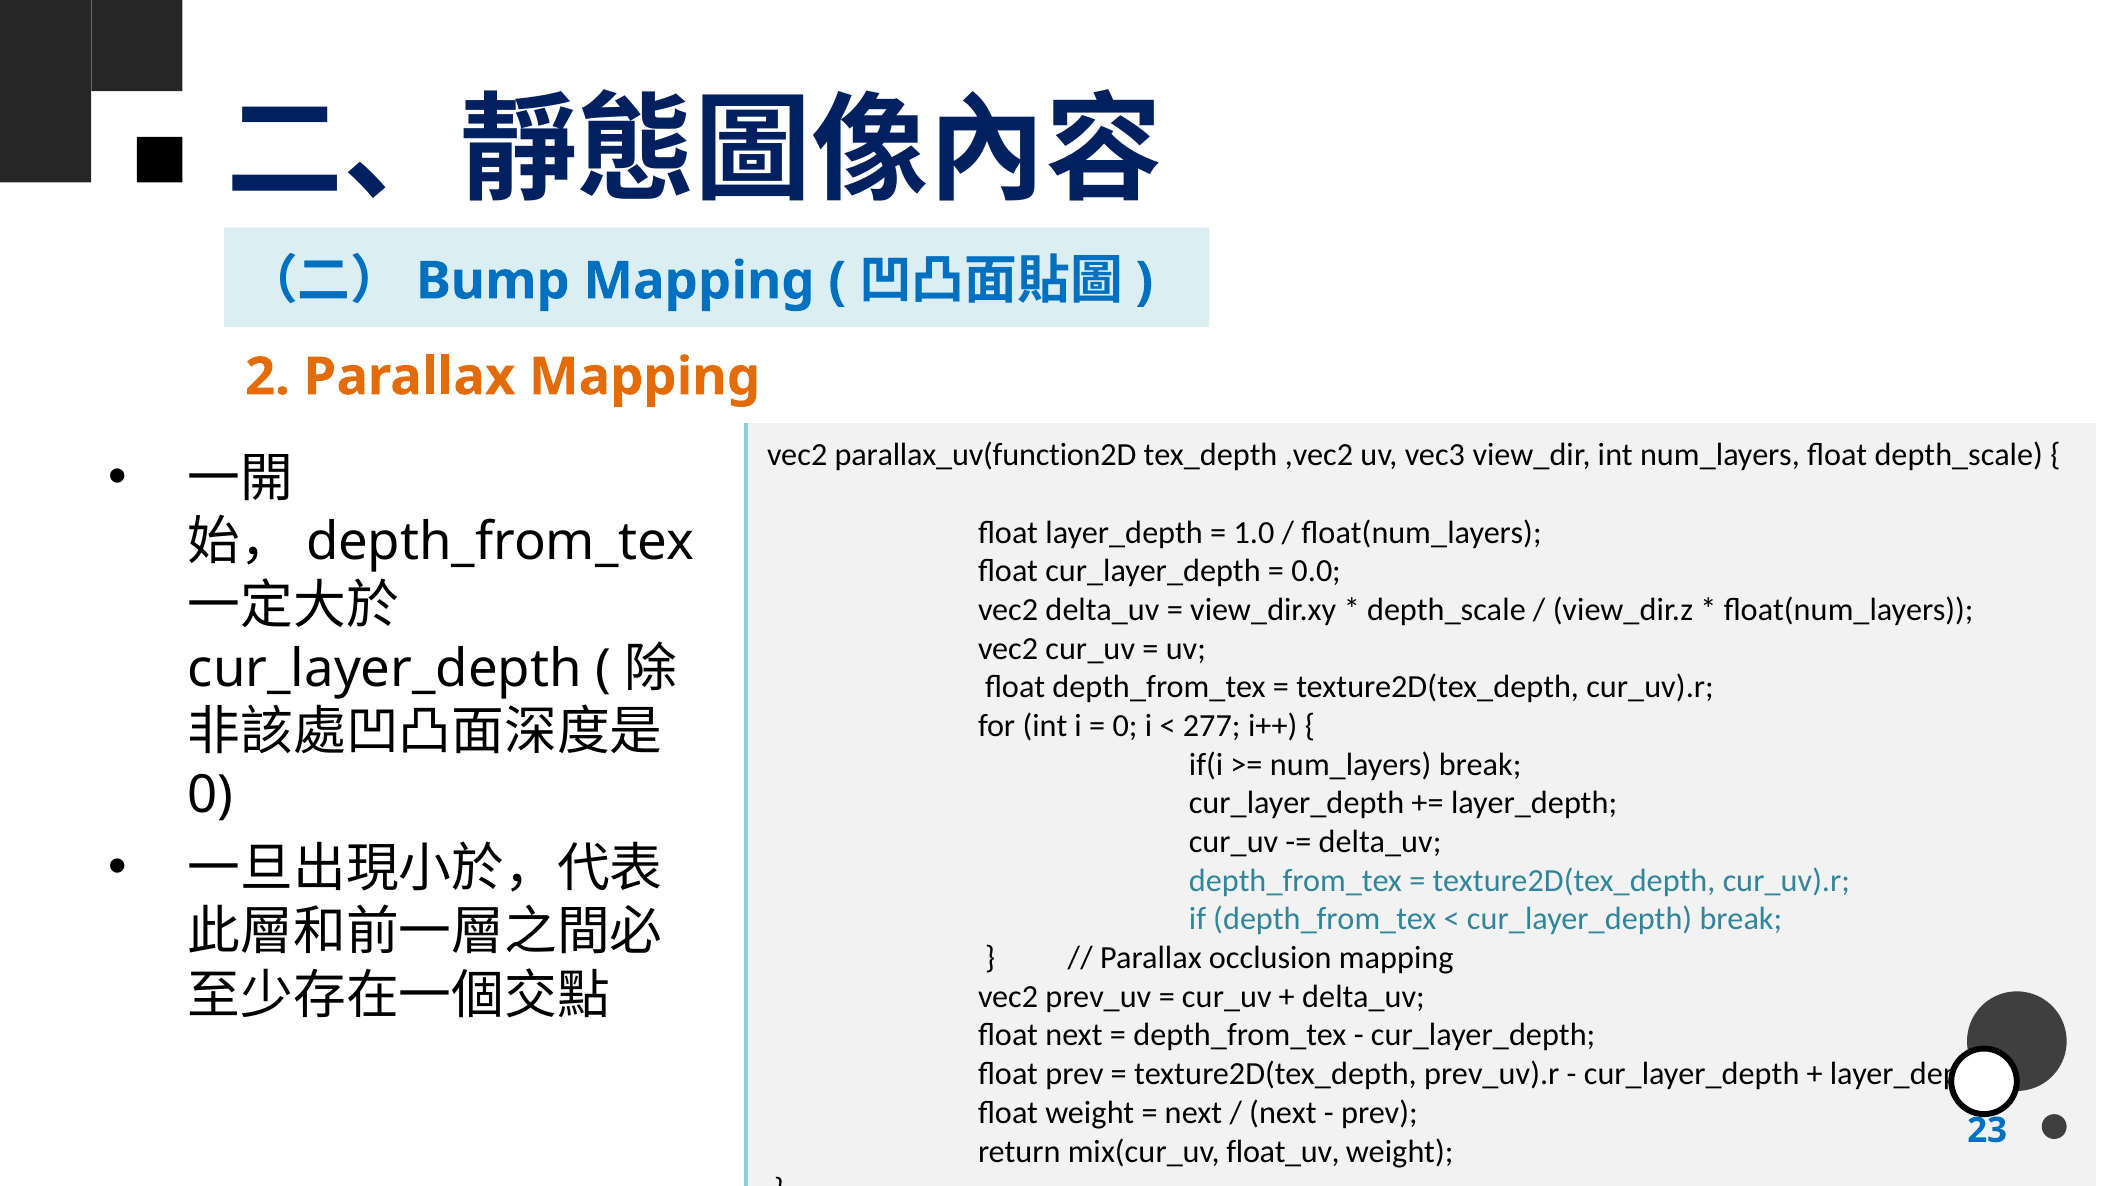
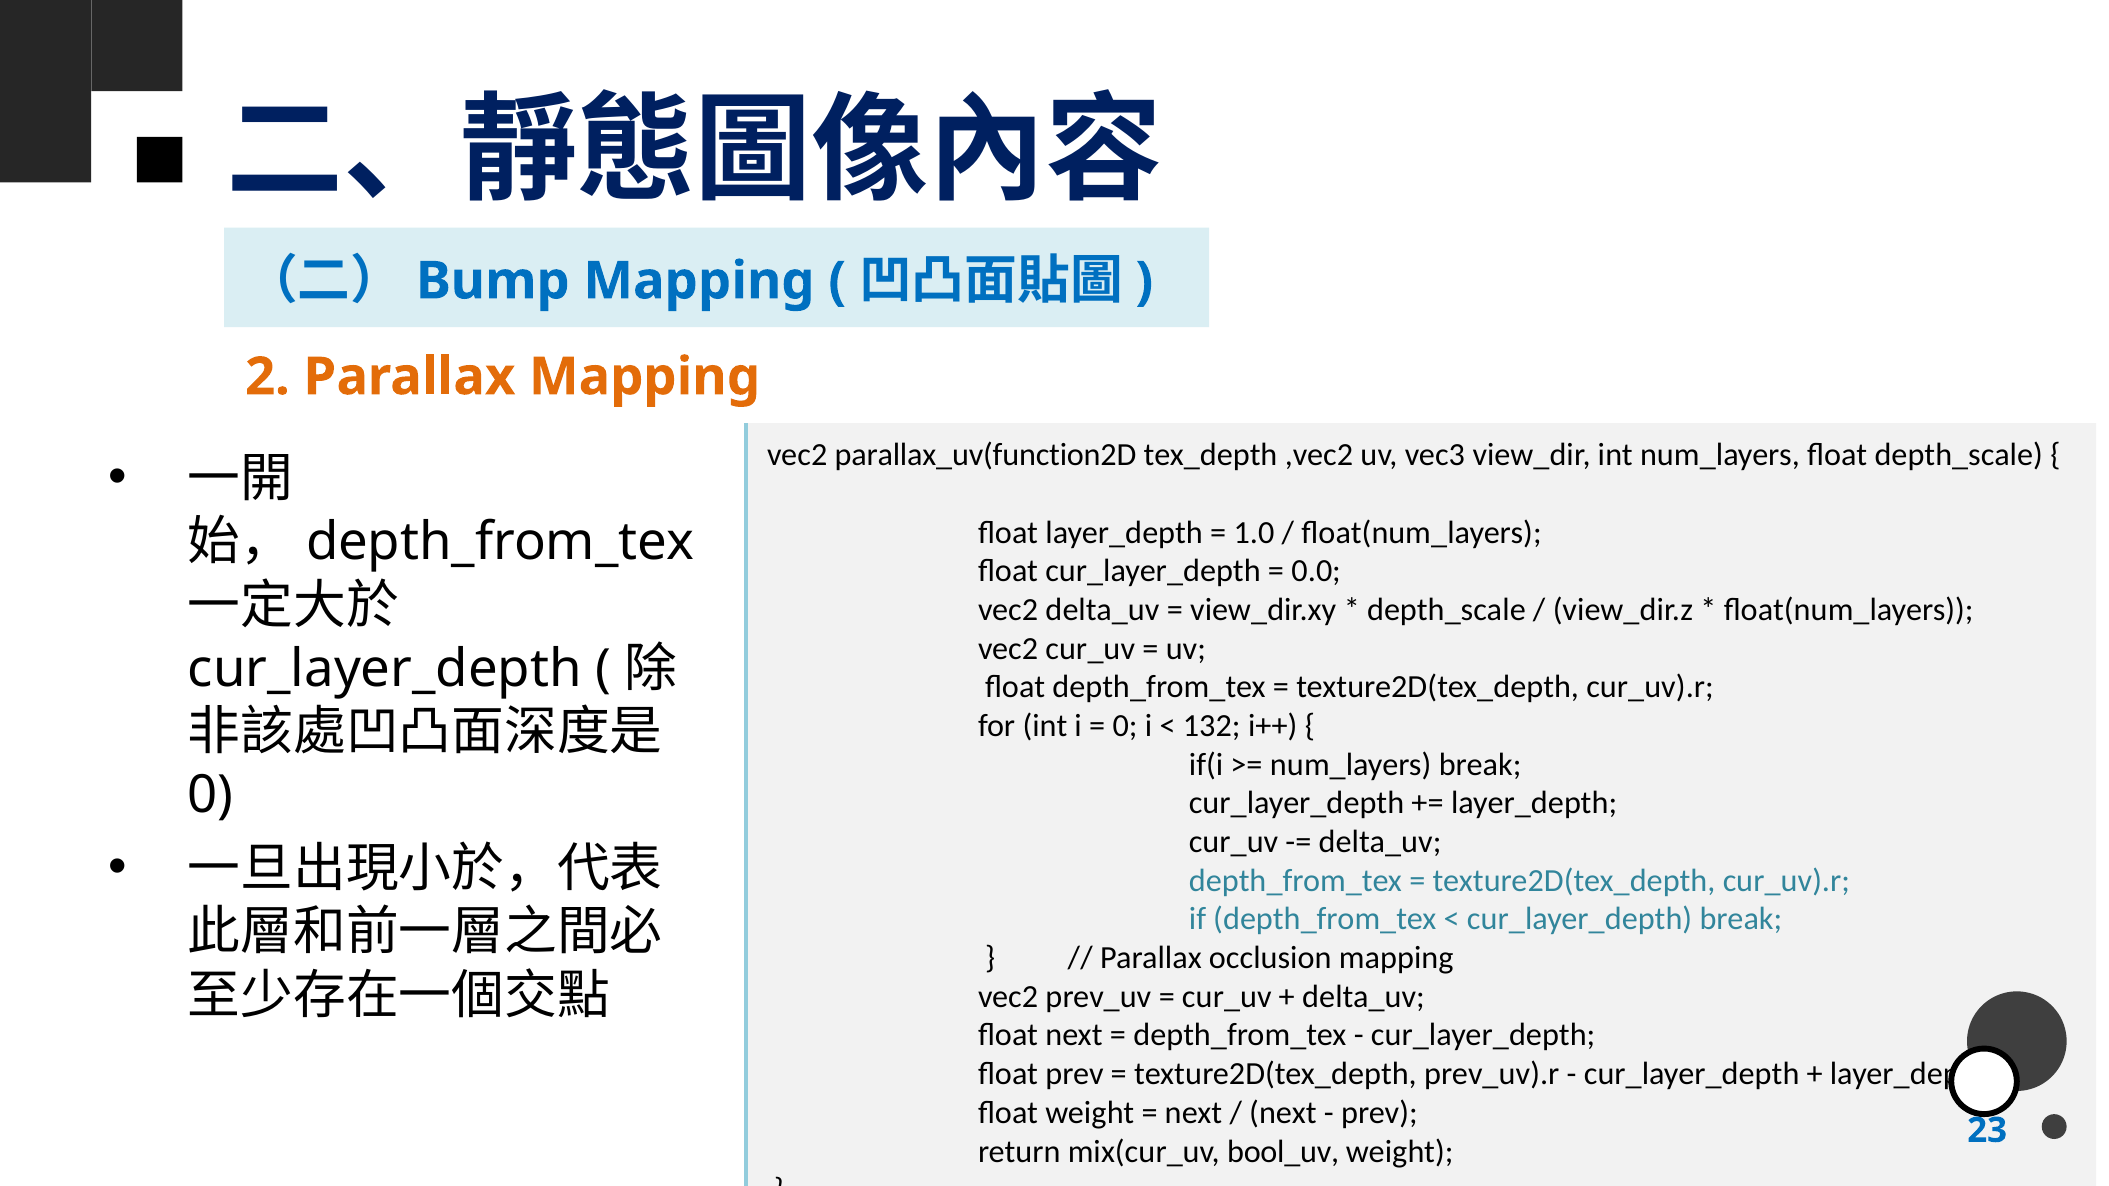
277: 277 -> 132 (1212, 726)
float_uv: float_uv -> bool_uv (1283, 1152)
